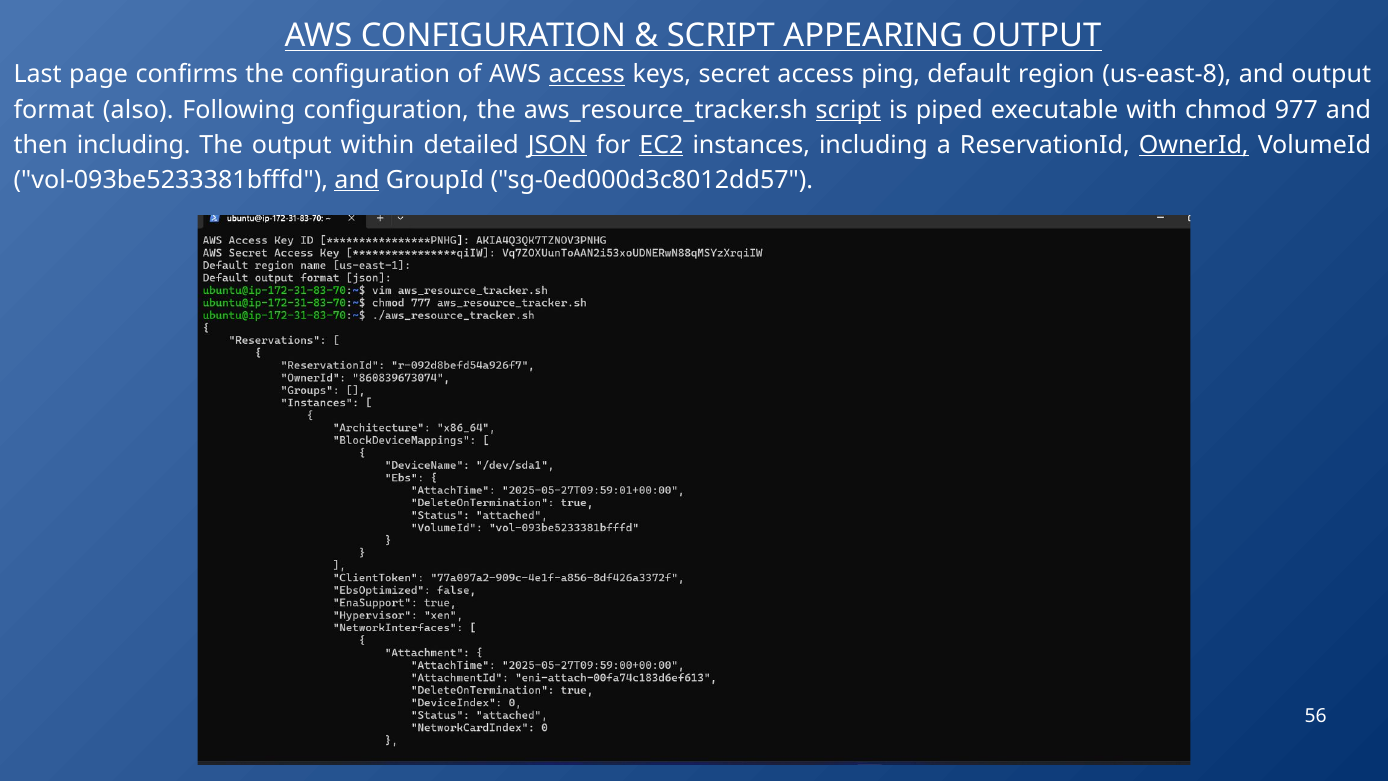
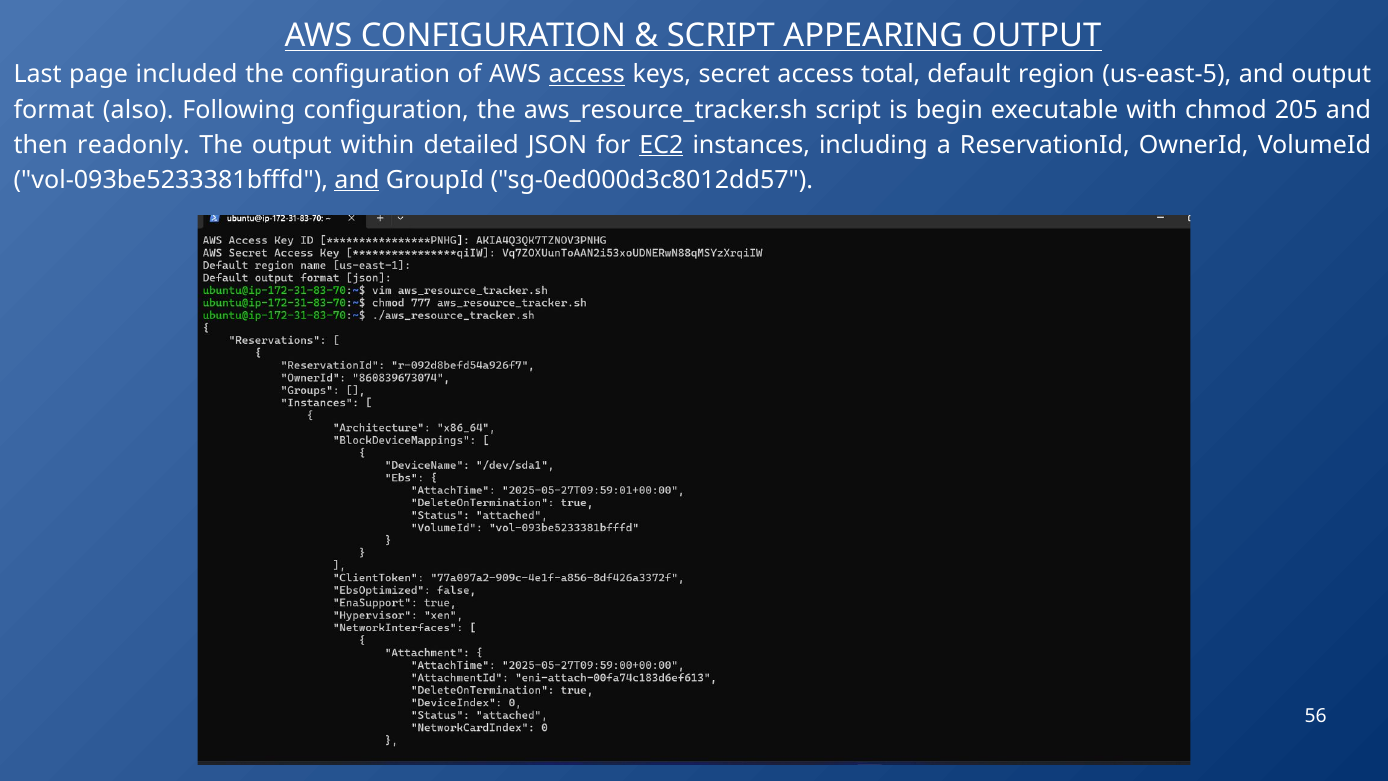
confirms: confirms -> included (187, 75)
ping: ping -> total (891, 75)
us-east-8: us-east-8 -> us-east-5 (1167, 75)
script underline: present -> none (848, 110)
piped: piped -> begin (949, 110)
977: 977 -> 205 (1296, 110)
then including: including -> readonly (133, 145)
JSON underline: present -> none (557, 145)
OwnerId underline: present -> none (1194, 145)
